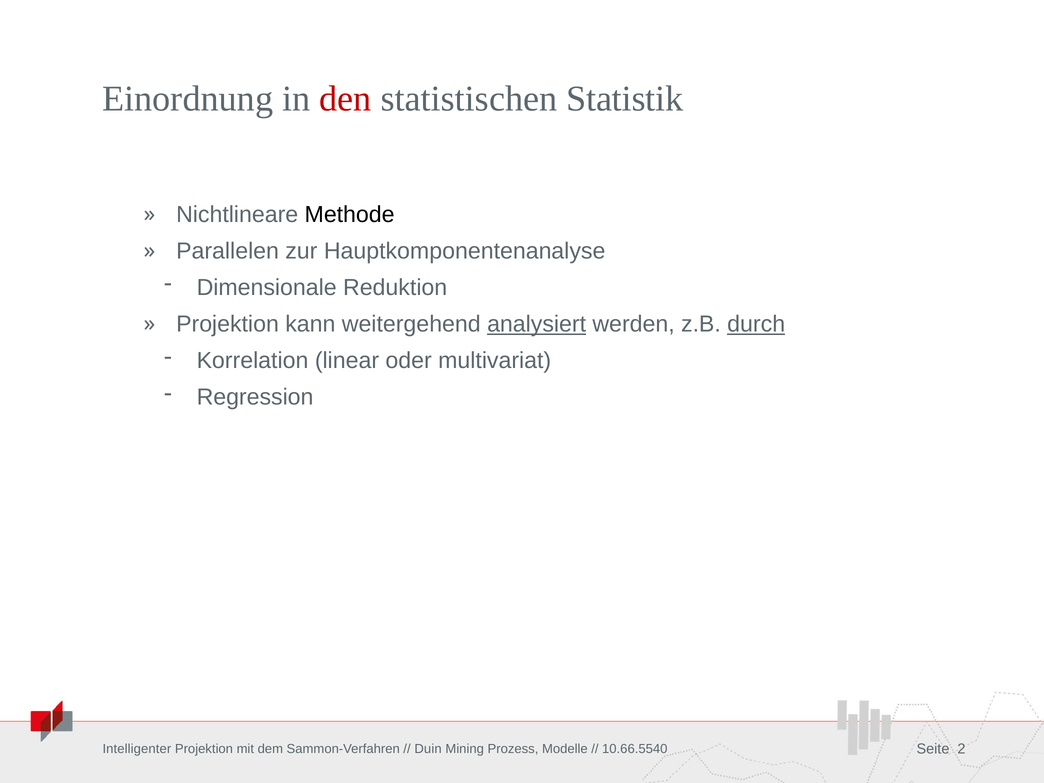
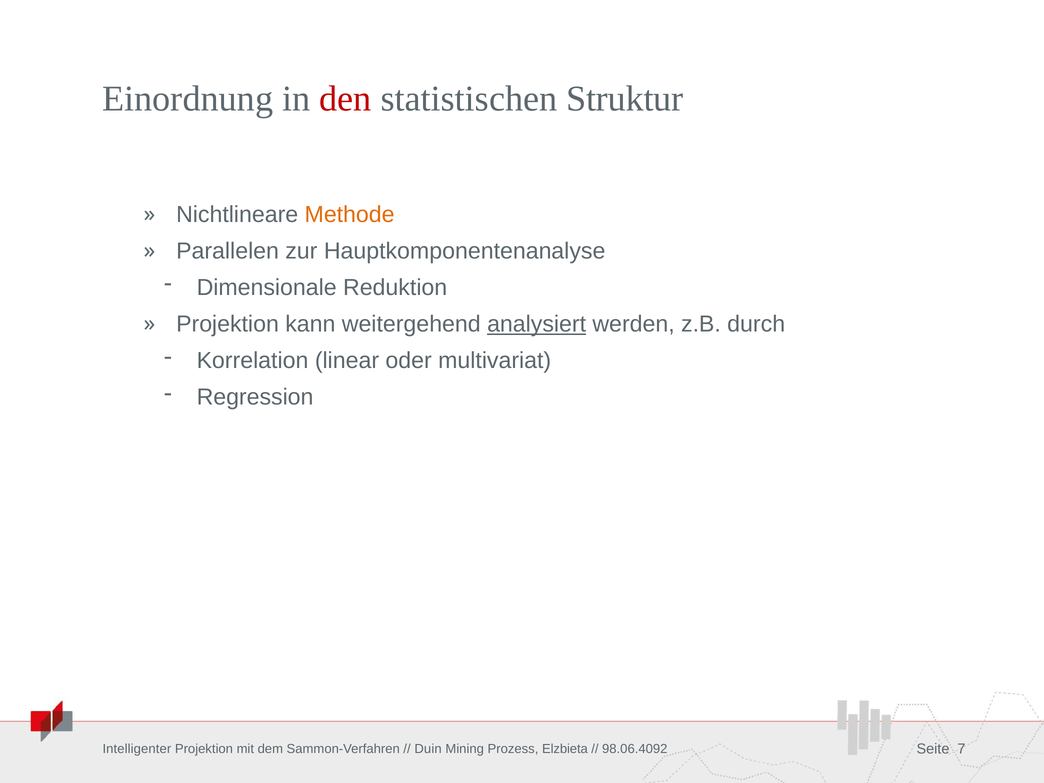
Statistik: Statistik -> Struktur (625, 99)
Methode colour: black -> orange (350, 215)
durch underline: present -> none (756, 324)
2: 2 -> 7 (962, 749)
Modelle: Modelle -> Elzbieta (565, 749)
10.66.5540: 10.66.5540 -> 98.06.4092 (635, 749)
